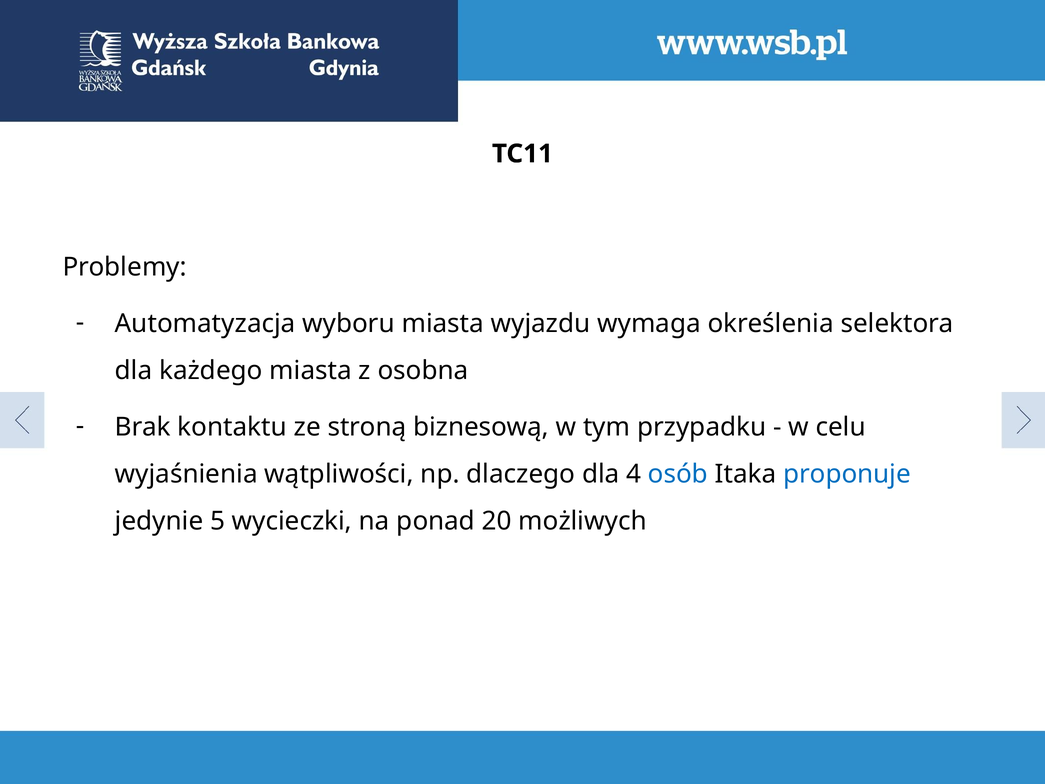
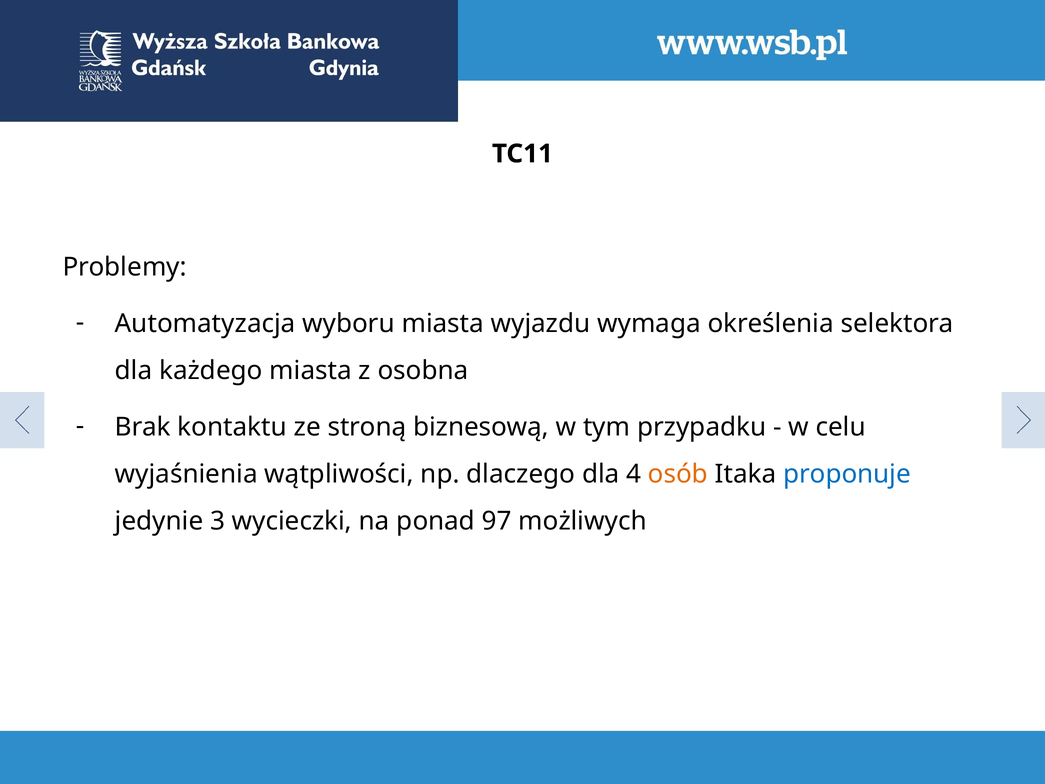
osób colour: blue -> orange (678, 474)
5: 5 -> 3 (218, 521)
20: 20 -> 97 (497, 521)
